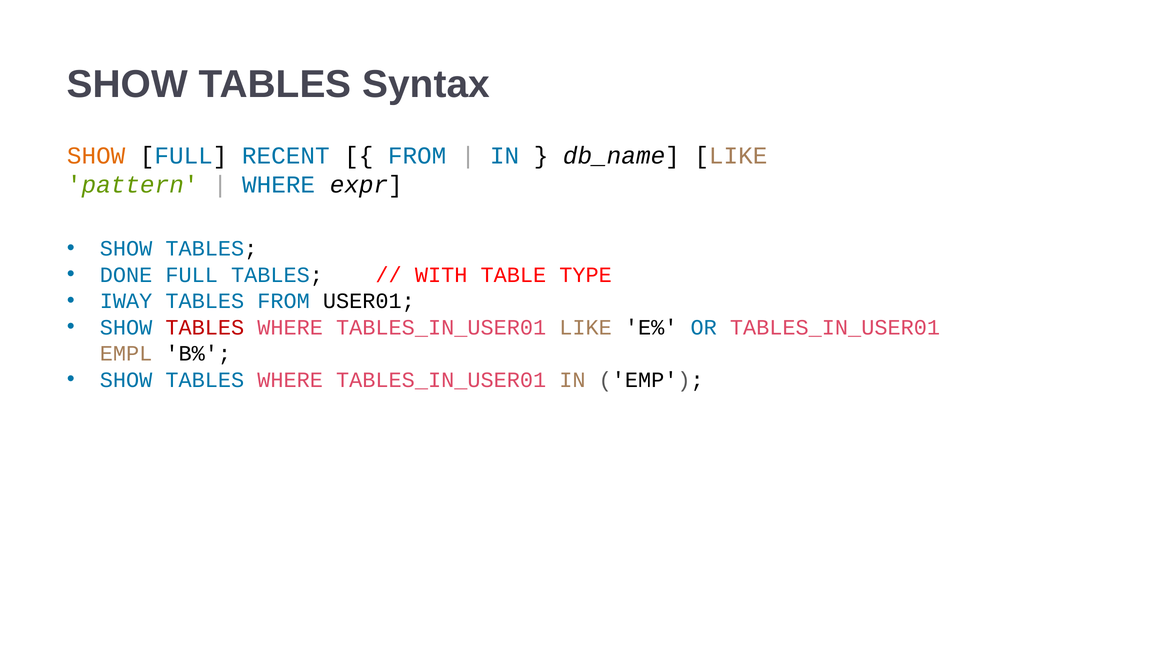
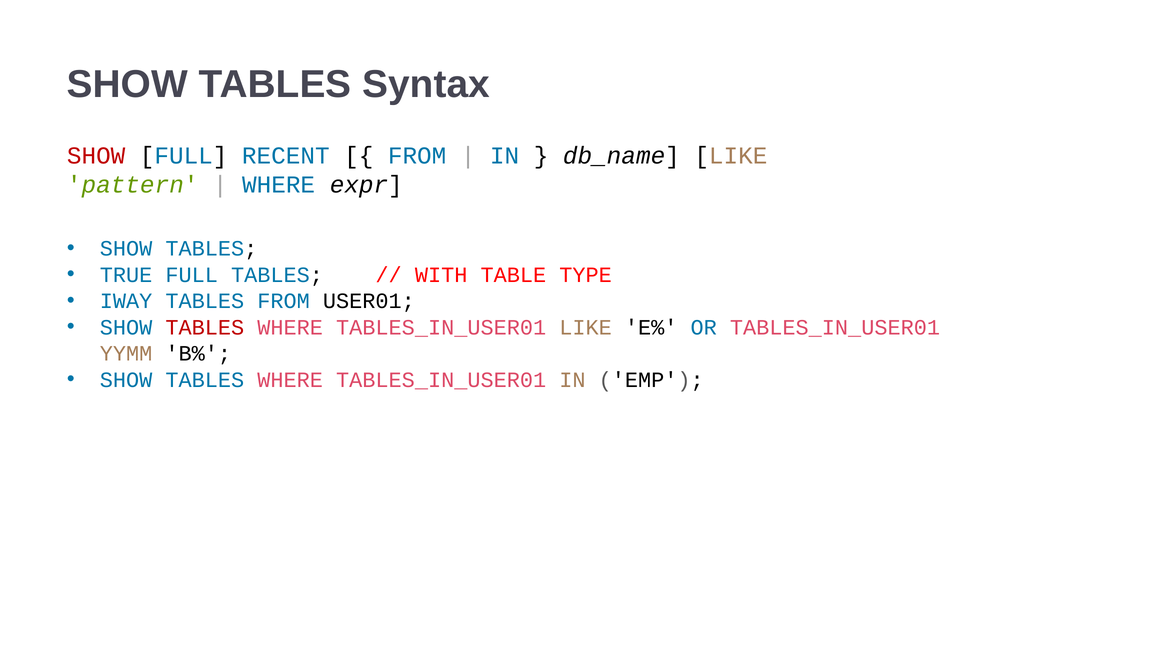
SHOW colour: orange -> red (96, 156)
DONE: DONE -> TRUE (126, 275)
EMPL: EMPL -> YYMM (126, 354)
